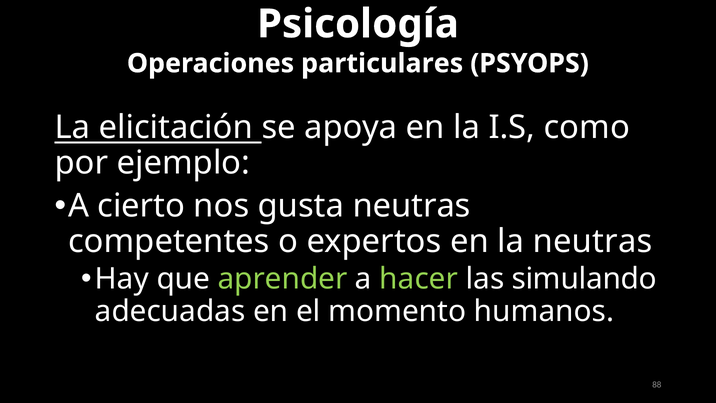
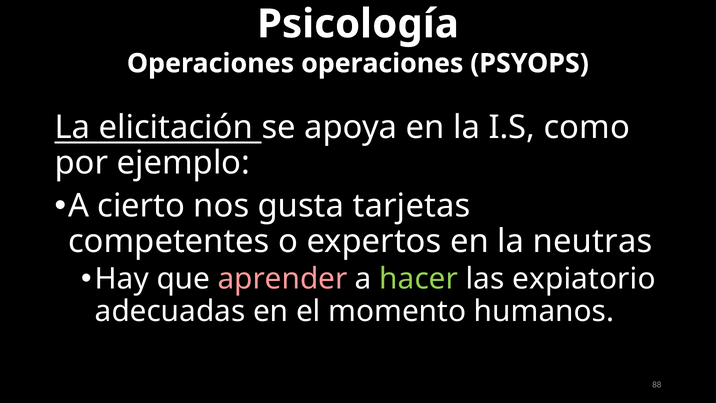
Operaciones particulares: particulares -> operaciones (382, 63)
gusta neutras: neutras -> tarjetas (412, 206)
aprender colour: light green -> pink (283, 279)
simulando: simulando -> expiatorio (584, 279)
